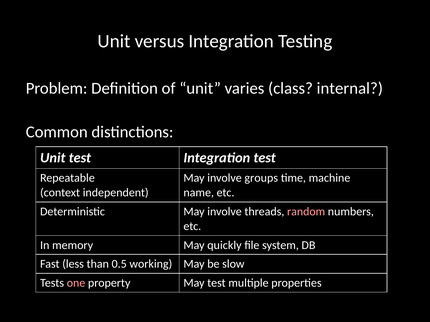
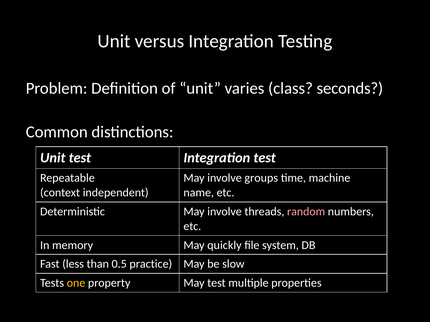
internal: internal -> seconds (350, 89)
working: working -> practice (151, 264)
one colour: pink -> yellow (76, 283)
